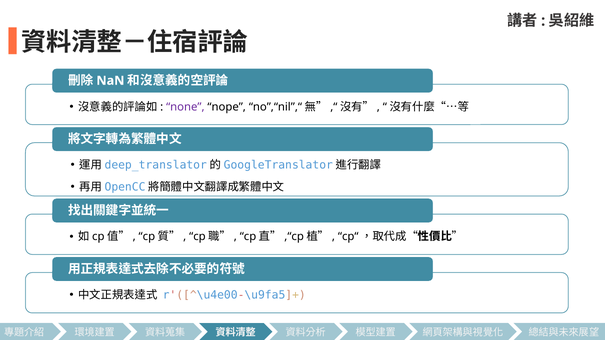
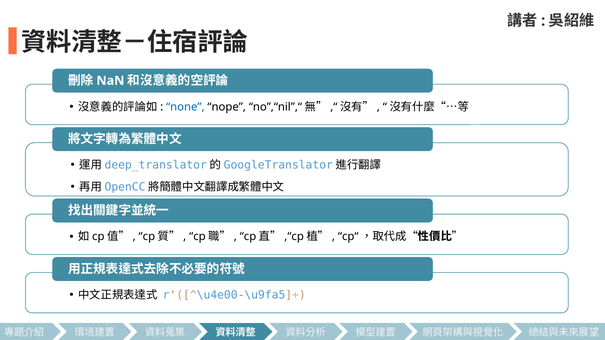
none colour: purple -> blue (185, 107)
